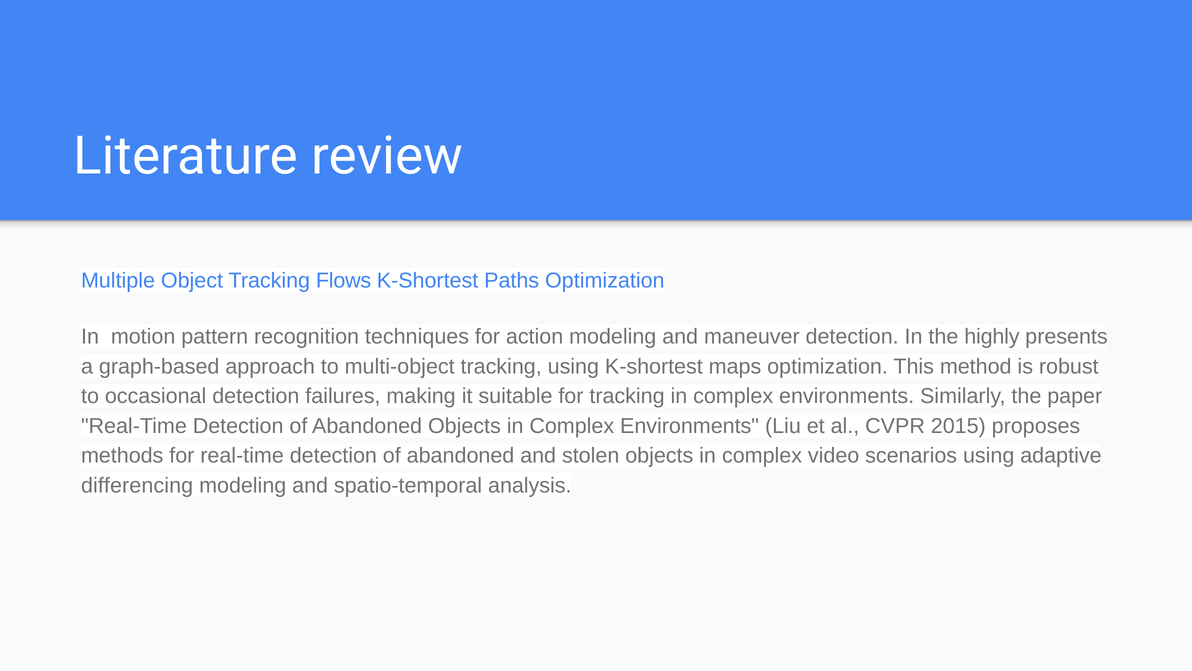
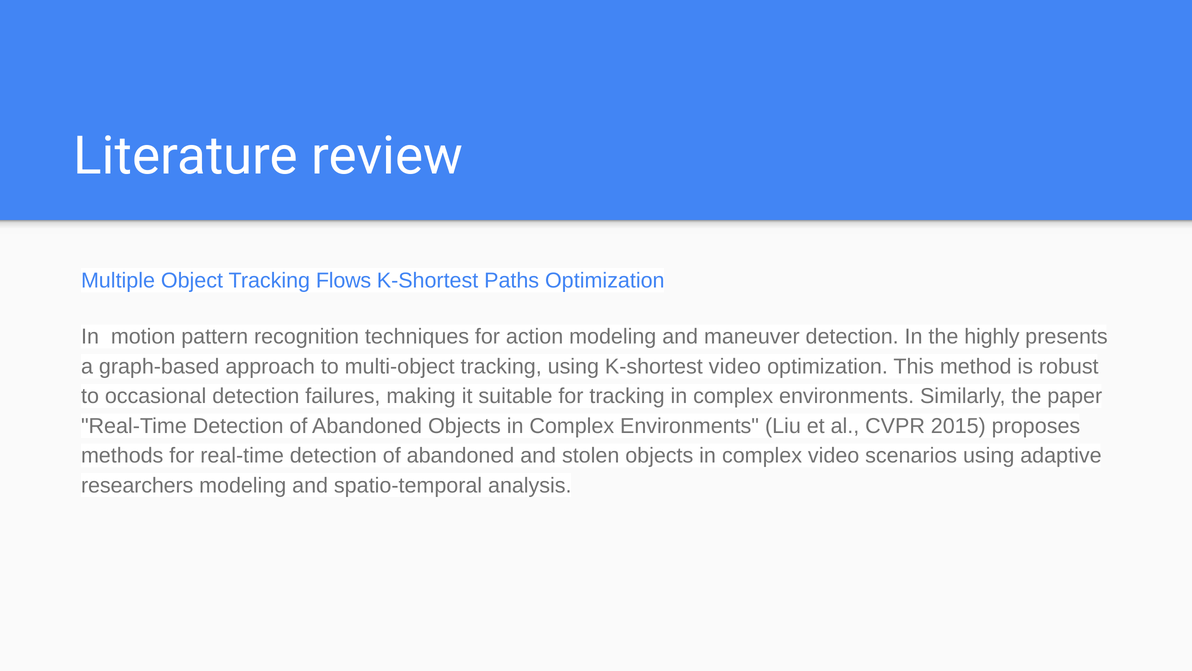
K-shortest maps: maps -> video (735, 366)
differencing: differencing -> researchers (137, 485)
